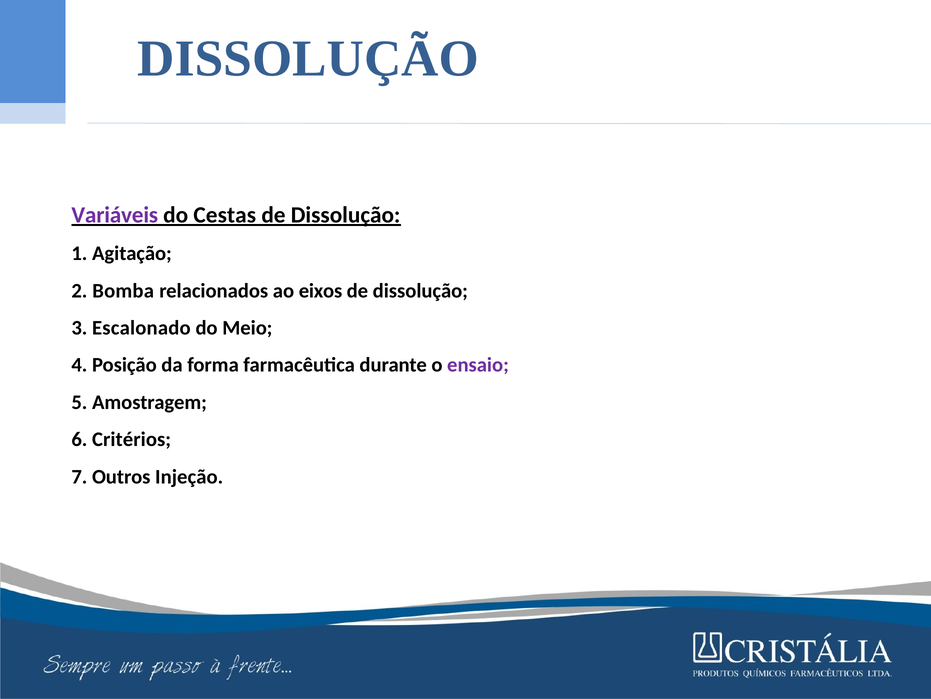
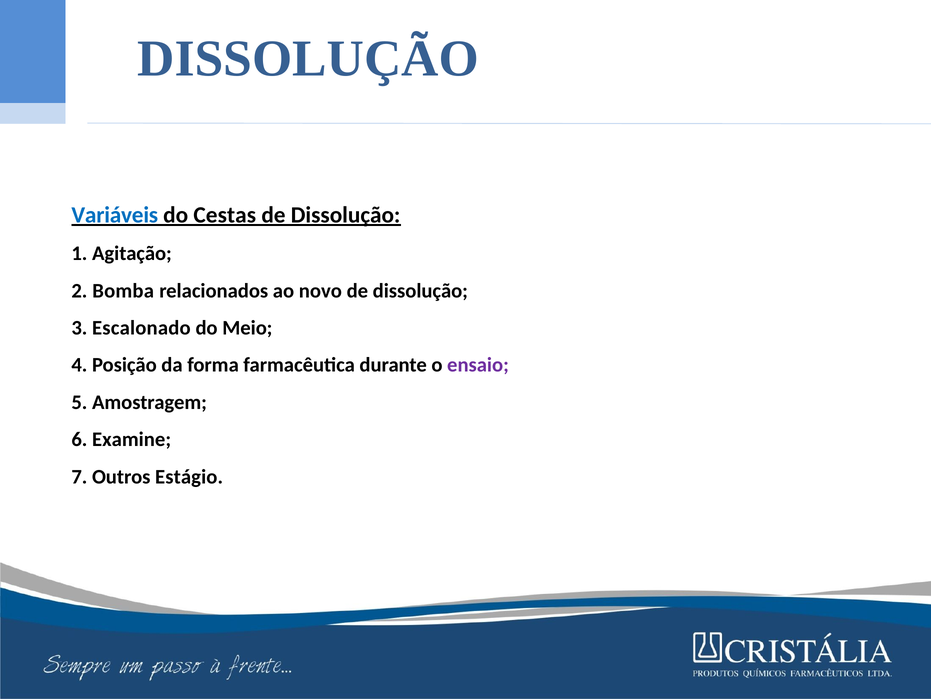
Variáveis colour: purple -> blue (115, 215)
eixos: eixos -> novo (320, 290)
Critérios: Critérios -> Examine (132, 439)
Injeção: Injeção -> Estágio (189, 476)
